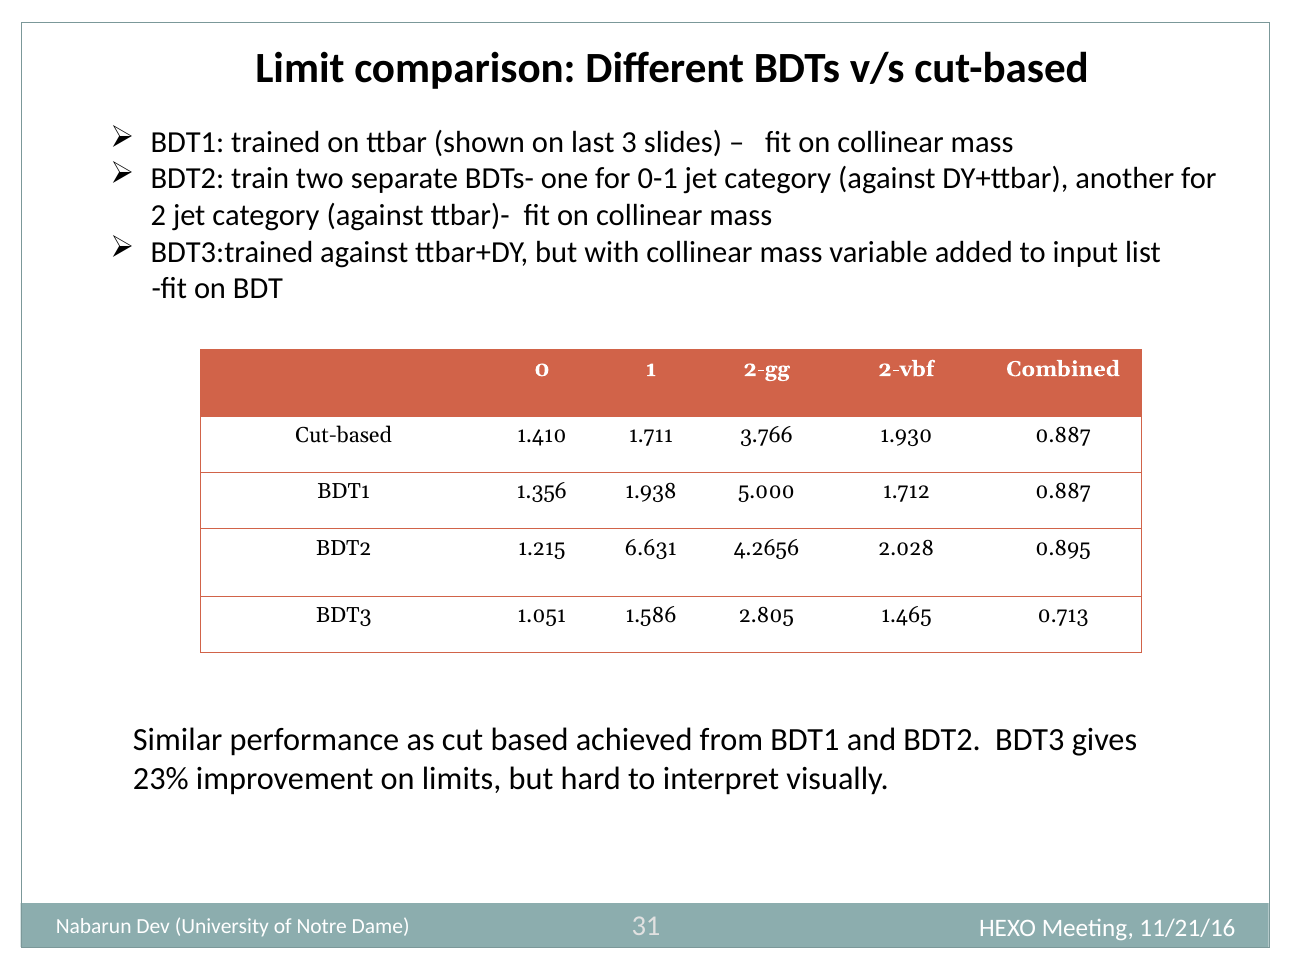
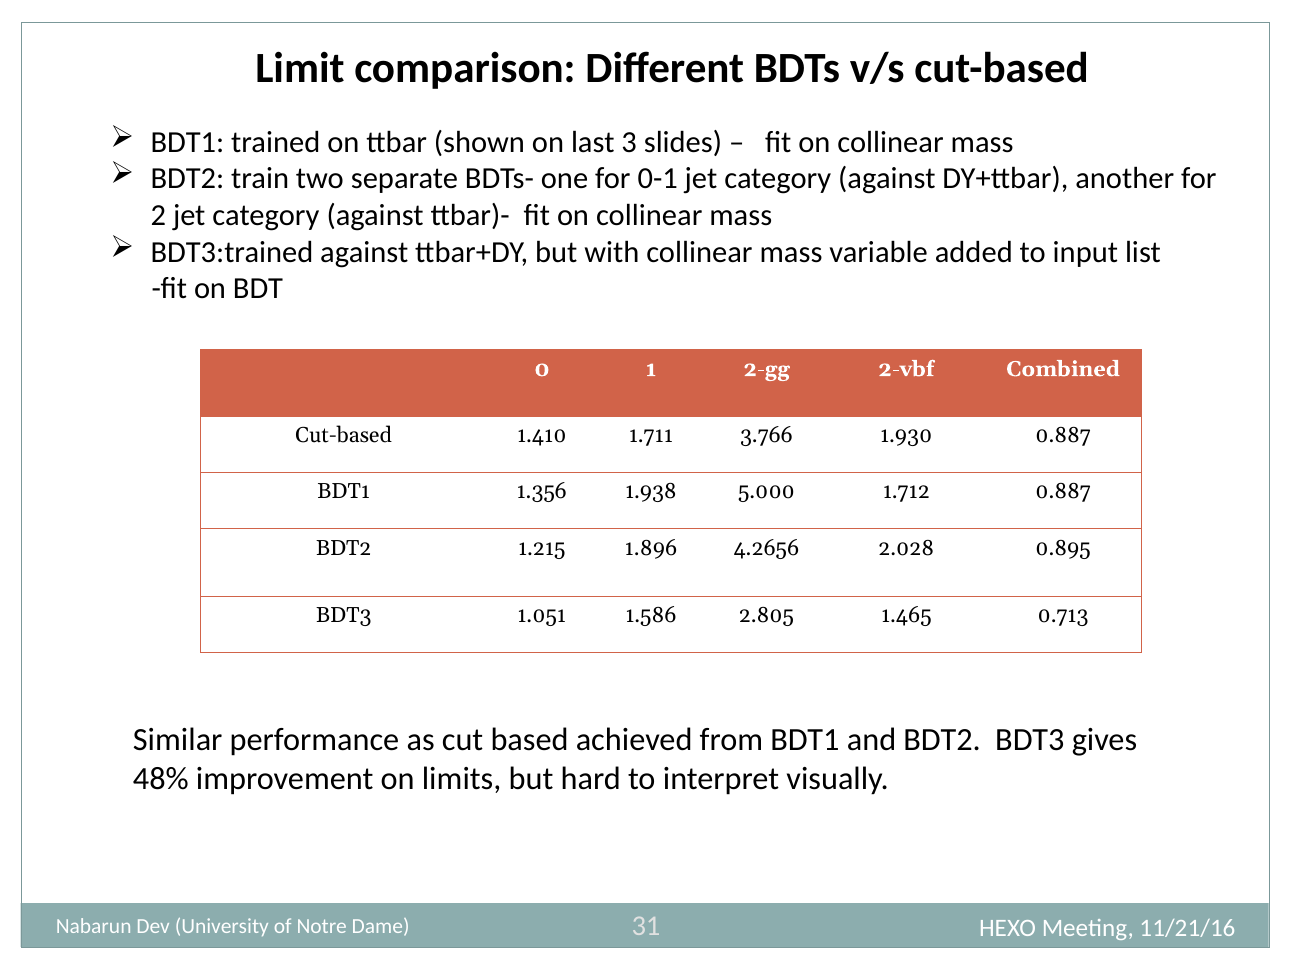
6.631: 6.631 -> 1.896 (651, 548)
23%: 23% -> 48% (161, 779)
